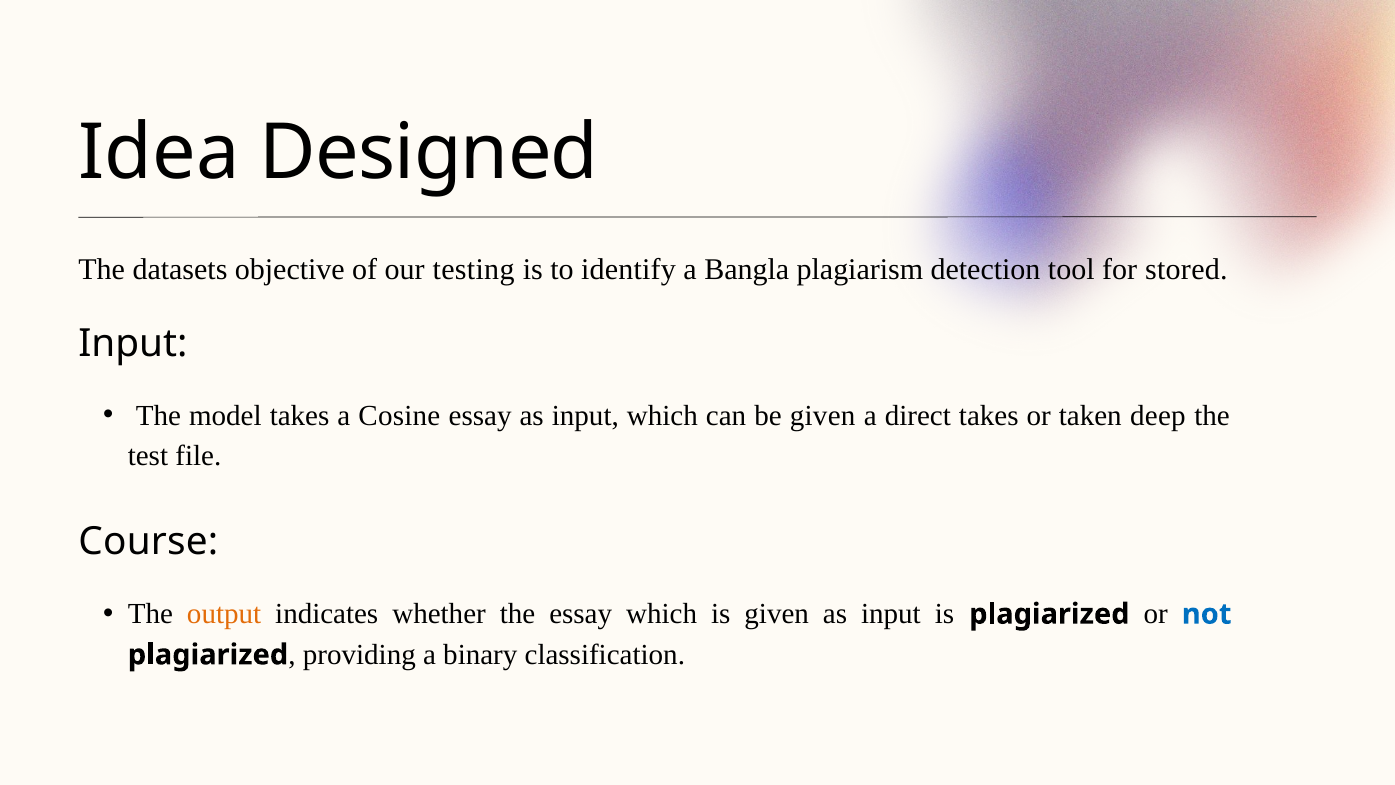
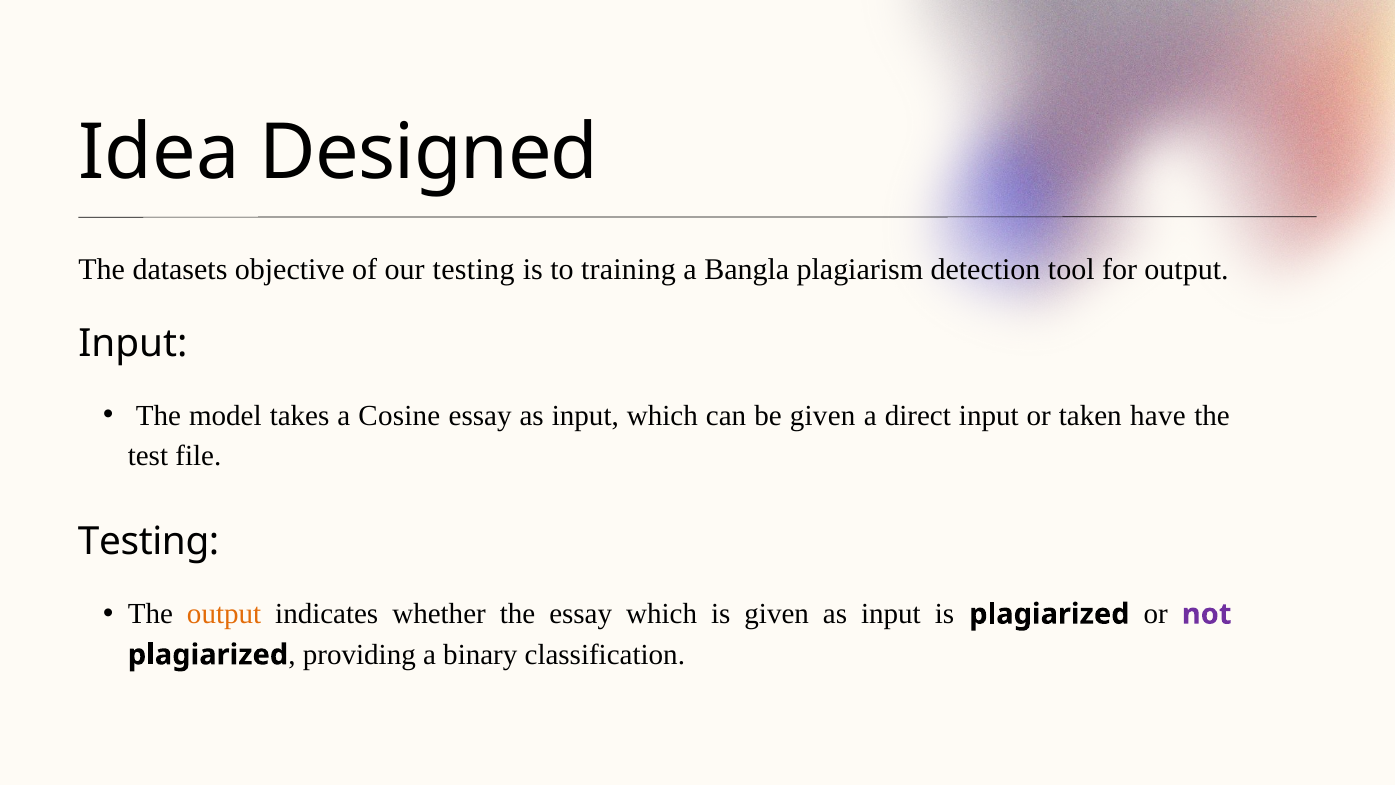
identify: identify -> training (629, 270)
for stored: stored -> output (1187, 270)
direct takes: takes -> input (989, 416)
deep: deep -> have (1158, 416)
Course: Course -> Testing (149, 541)
not colour: blue -> purple (1207, 614)
